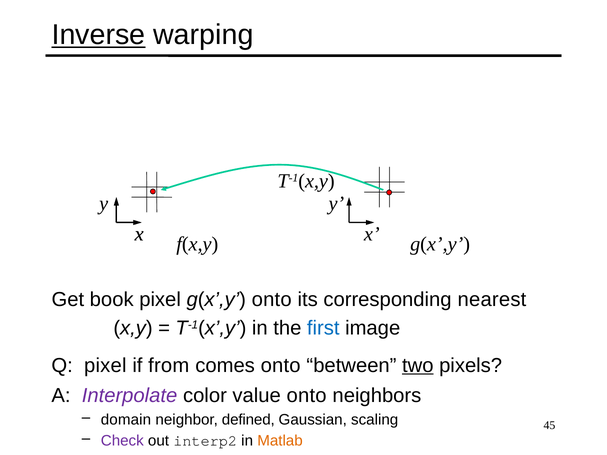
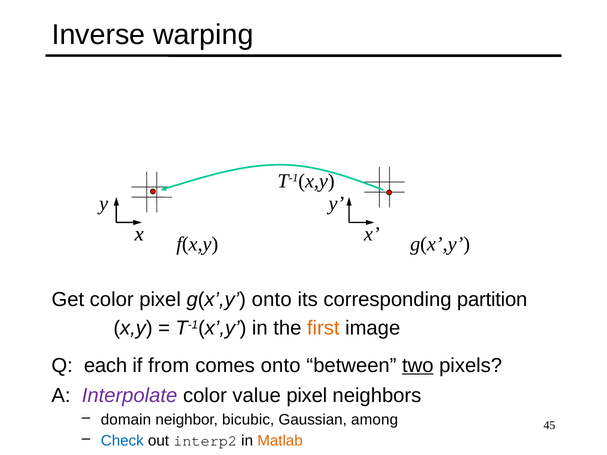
Inverse underline: present -> none (98, 35)
Get book: book -> color (112, 300)
nearest: nearest -> partition (492, 300)
first colour: blue -> orange (323, 328)
Q pixel: pixel -> each (106, 366)
value onto: onto -> pixel (307, 396)
defined: defined -> bicubic (248, 420)
scaling: scaling -> among (375, 420)
Check colour: purple -> blue (122, 441)
